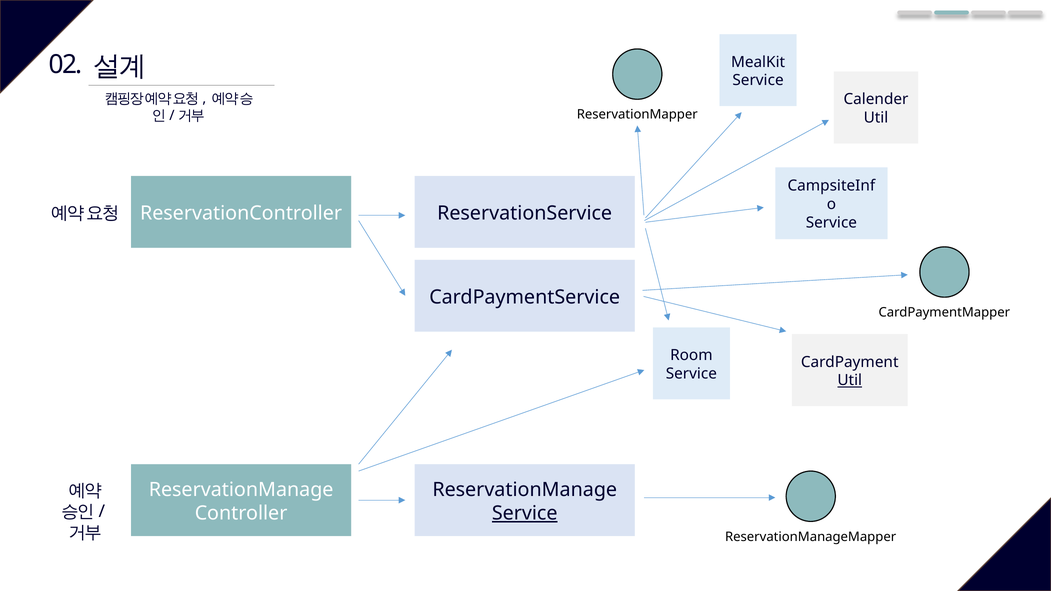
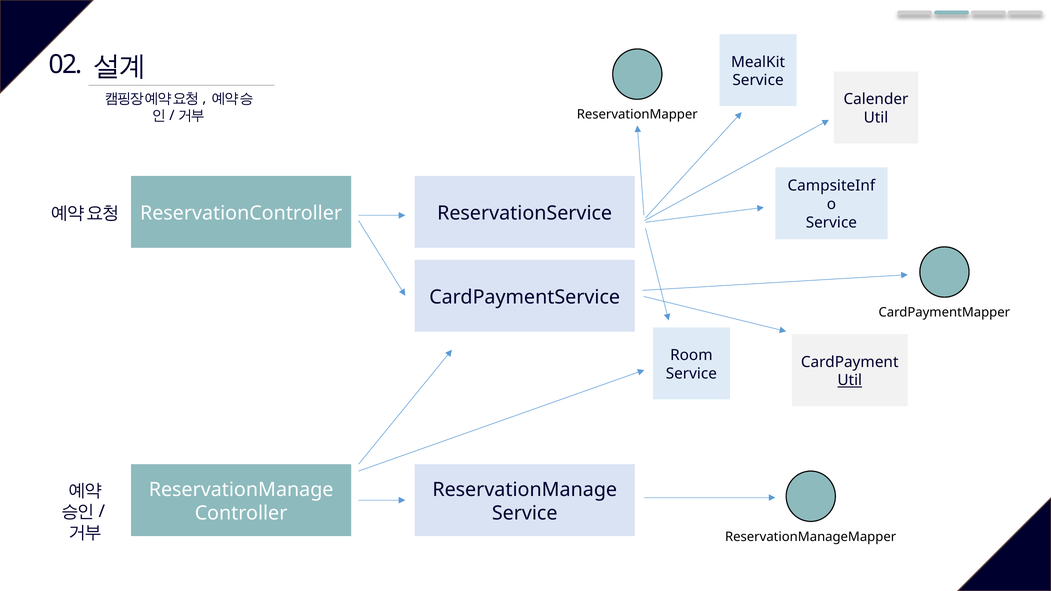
Service underline: present -> none (525, 513)
